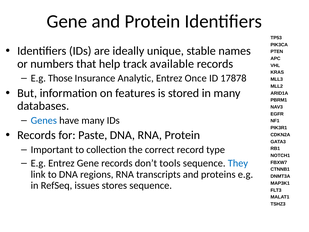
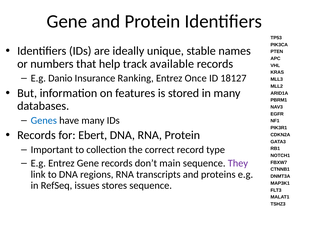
Those: Those -> Danio (60, 78)
Analytic: Analytic -> Ranking (136, 78)
17878: 17878 -> 18127 (233, 78)
Paste: Paste -> Ebert (93, 135)
tools: tools -> main (170, 163)
They colour: blue -> purple (238, 163)
